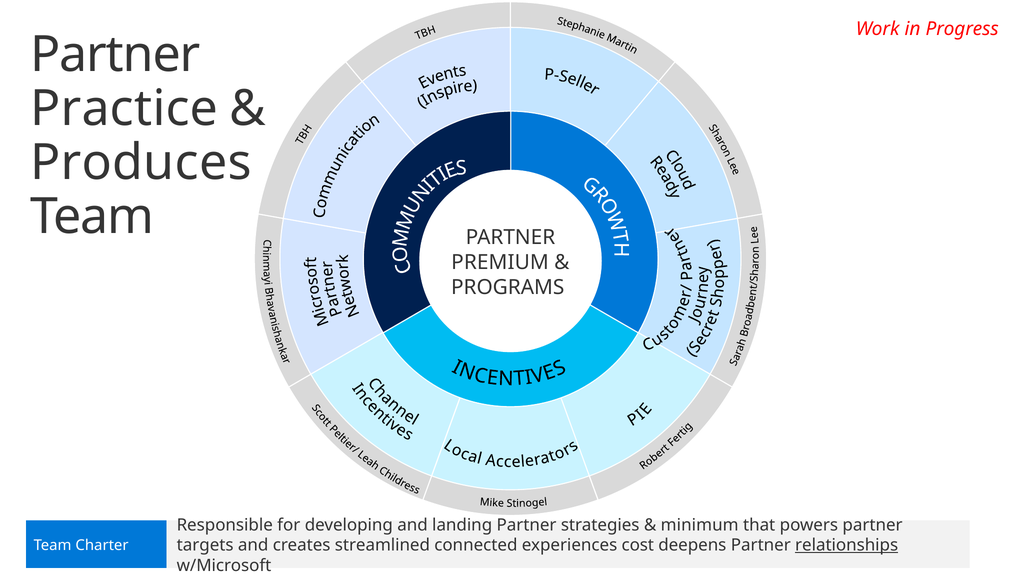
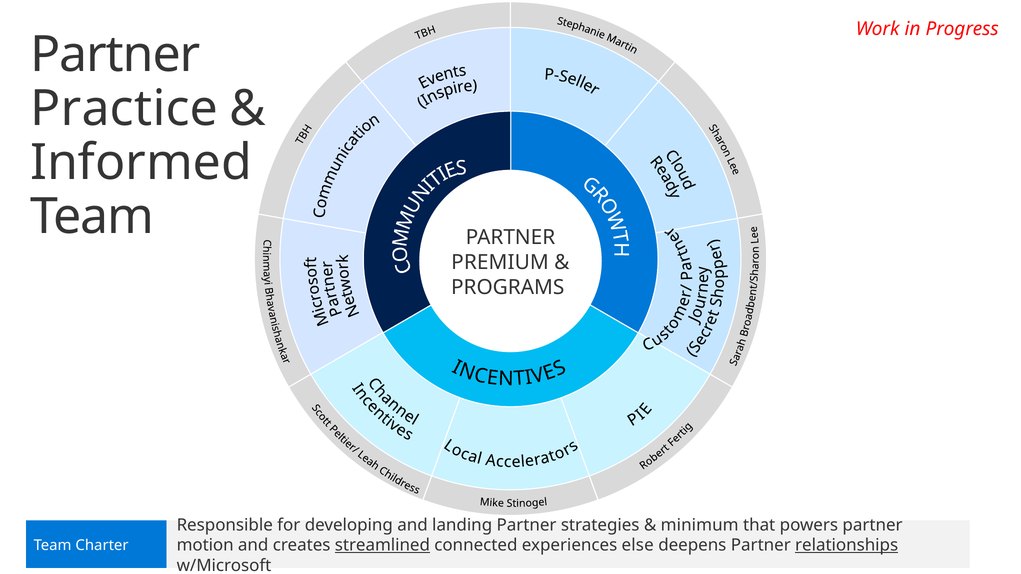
Produces: Produces -> Informed (141, 163)
targets: targets -> motion (205, 546)
streamlined underline: none -> present (382, 546)
cost: cost -> else (638, 546)
